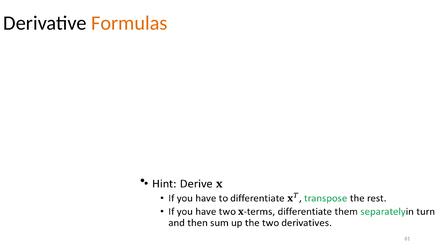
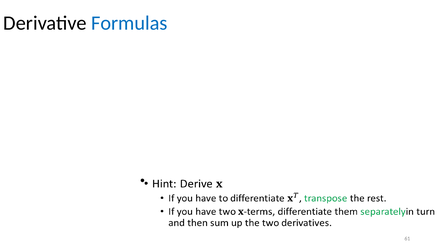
Formulas colour: orange -> blue (129, 23)
